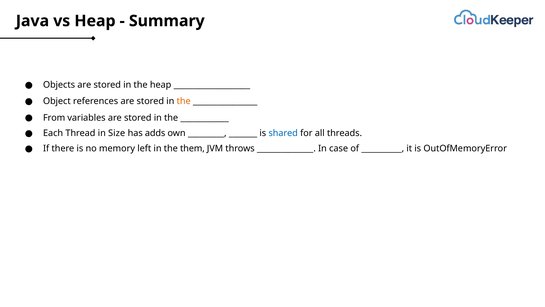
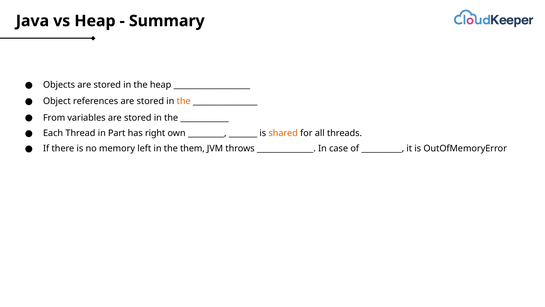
Size: Size -> Part (117, 133)
adds: adds -> right (155, 133)
shared colour: blue -> orange (283, 133)
